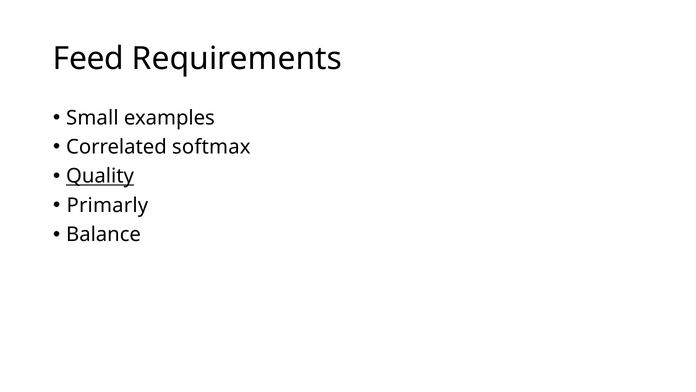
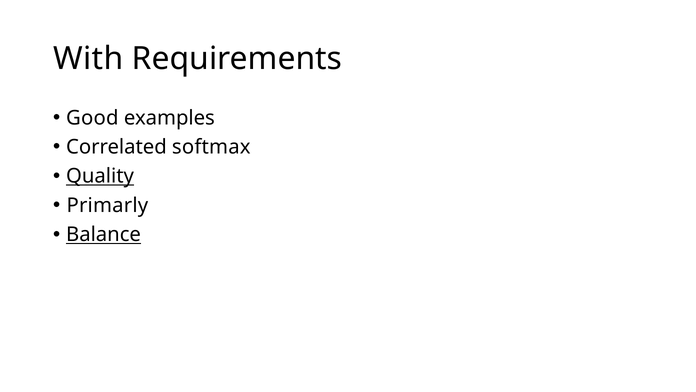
Feed: Feed -> With (88, 58)
Small: Small -> Good (92, 118)
Balance underline: none -> present (104, 234)
